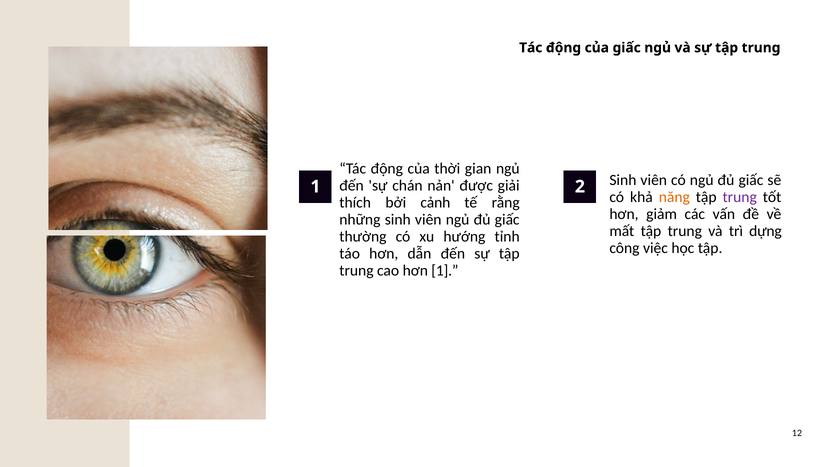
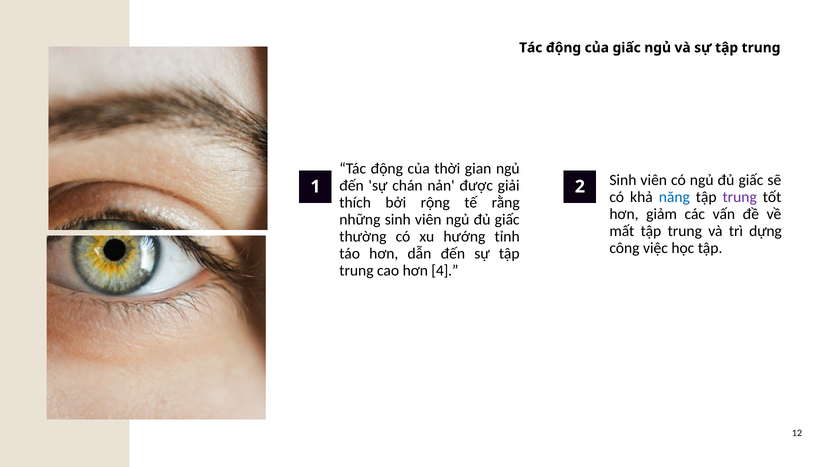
năng colour: orange -> blue (674, 197)
cảnh: cảnh -> rộng (435, 203)
hơn 1: 1 -> 4 (445, 270)
